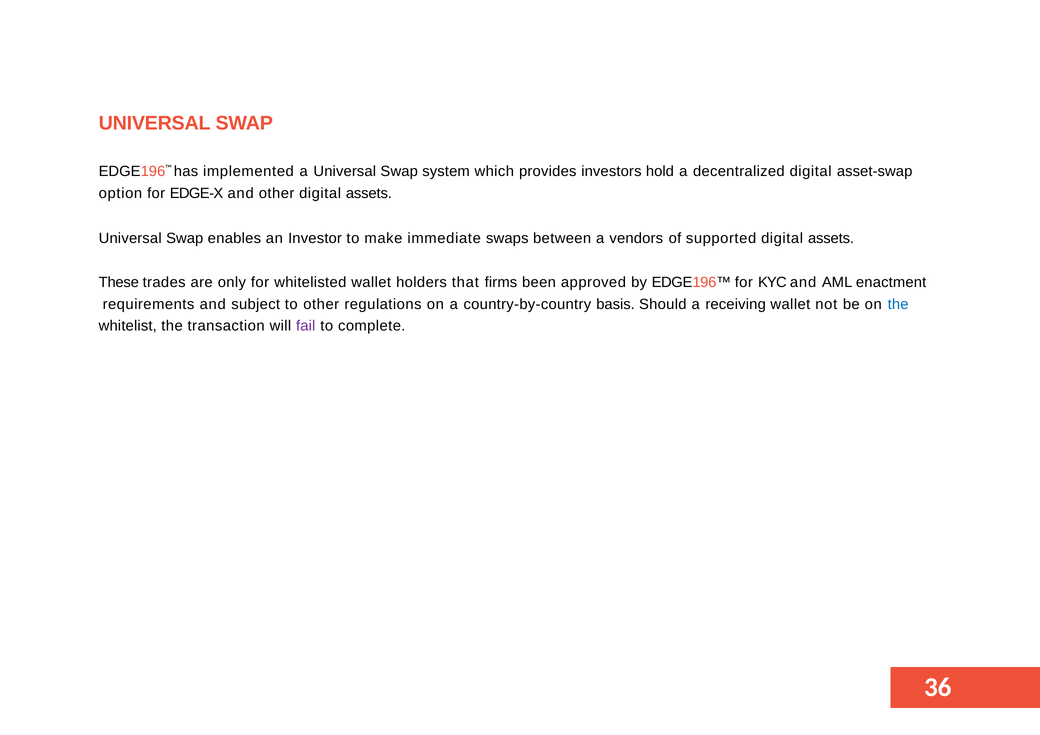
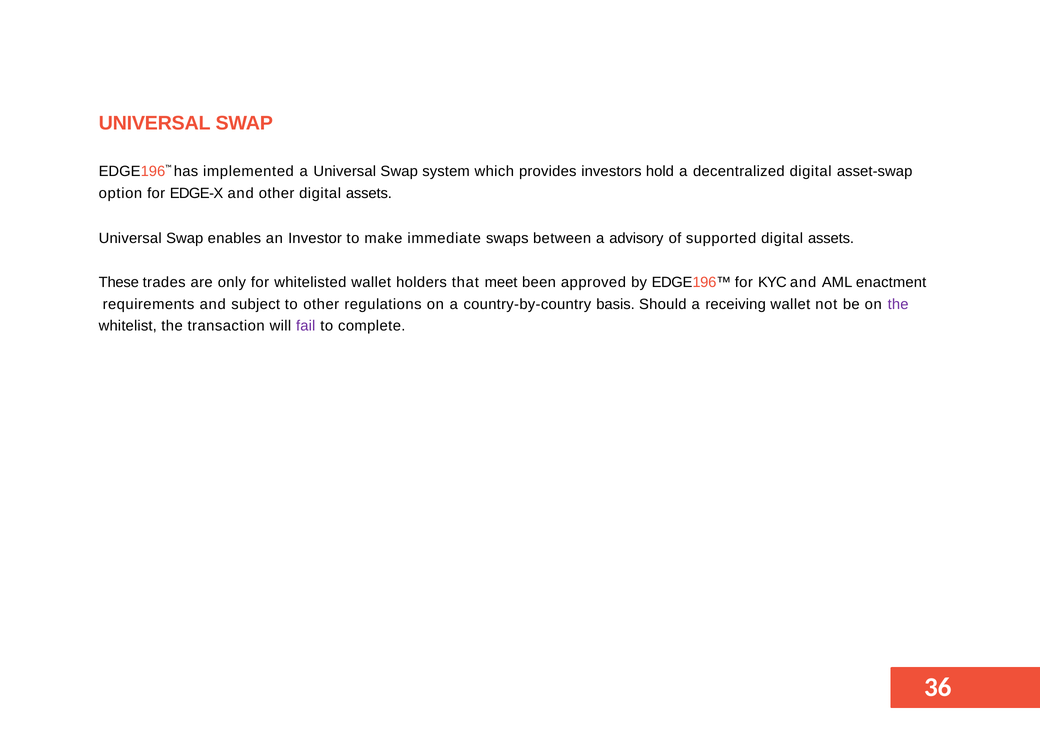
vendors: vendors -> advisory (636, 238)
firms: firms -> meet (501, 283)
the colour: blue -> purple (898, 304)
